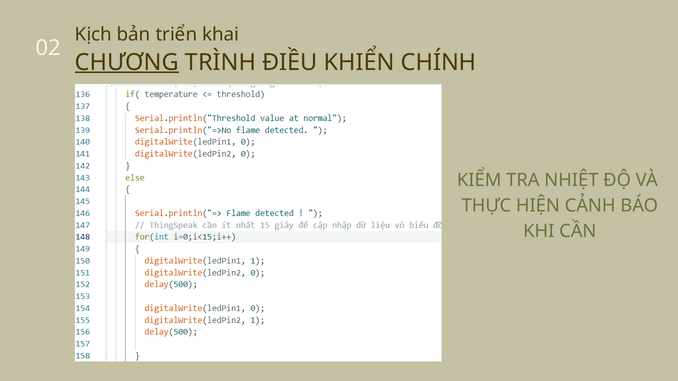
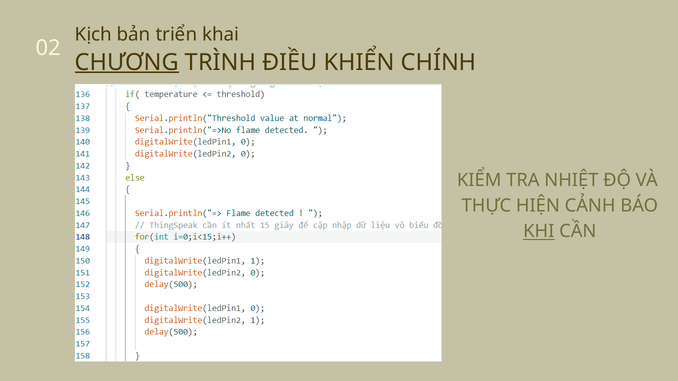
KHI underline: none -> present (539, 232)
